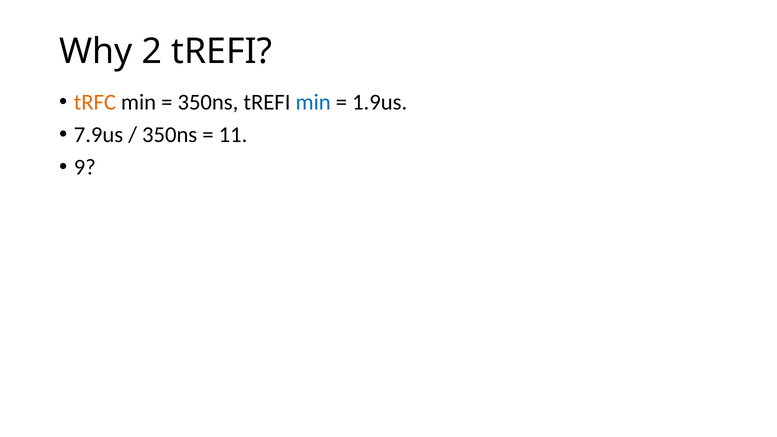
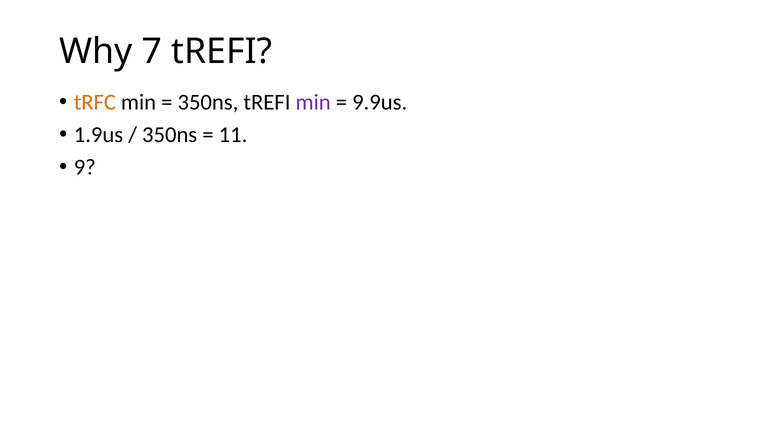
2: 2 -> 7 (152, 52)
min colour: blue -> purple (313, 102)
1.9us: 1.9us -> 9.9us (380, 102)
7.9us: 7.9us -> 1.9us (98, 135)
